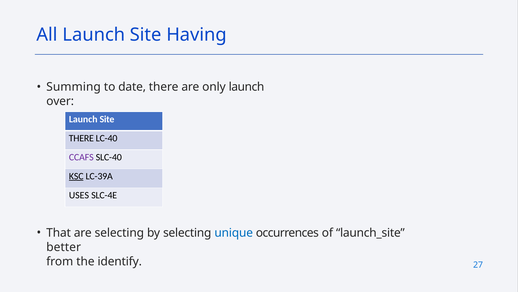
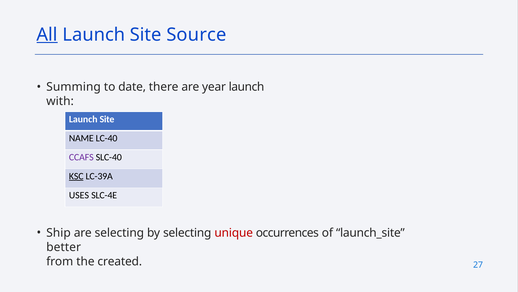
All underline: none -> present (47, 35)
Having: Having -> Source (196, 35)
only: only -> year (214, 87)
over: over -> with (60, 101)
THERE: THERE -> NAME (81, 138)
That: That -> Ship (59, 232)
unique colour: blue -> red (234, 232)
identify: identify -> created (120, 261)
